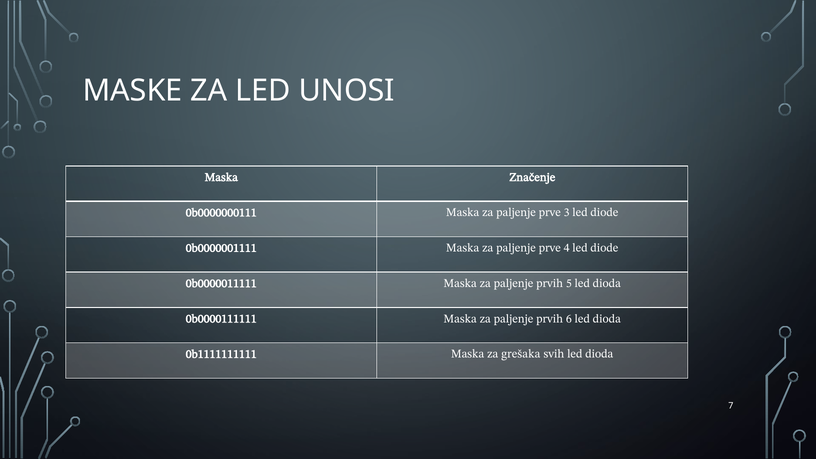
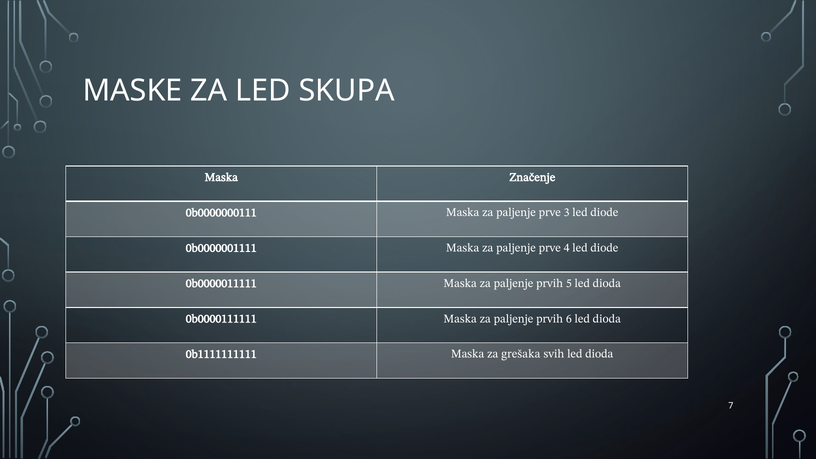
UNOSI: UNOSI -> SKUPA (347, 91)
